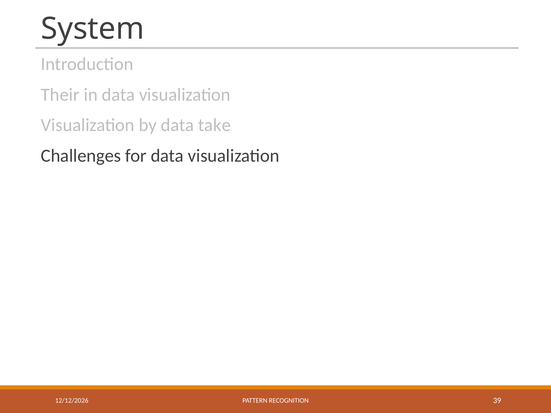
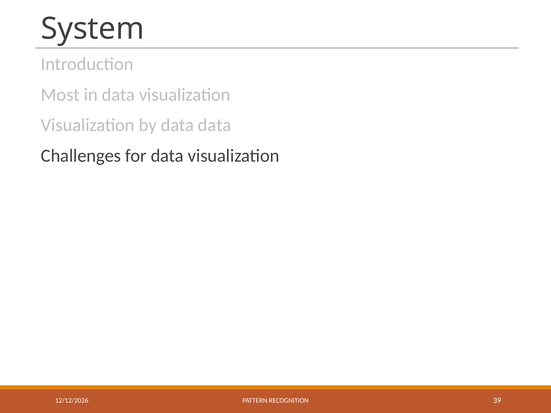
Their: Their -> Most (60, 95)
data take: take -> data (215, 125)
